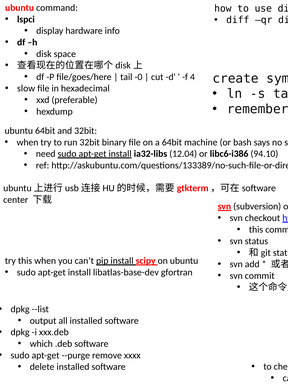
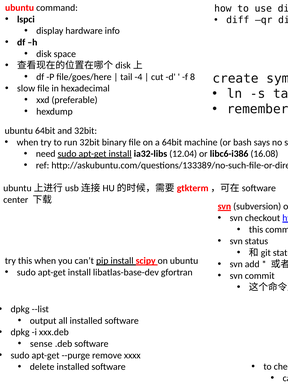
-0: -0 -> -4 (138, 77)
4: 4 -> 8 (192, 77)
94.10: 94.10 -> 16.08 (264, 154)
which: which -> sense (41, 344)
